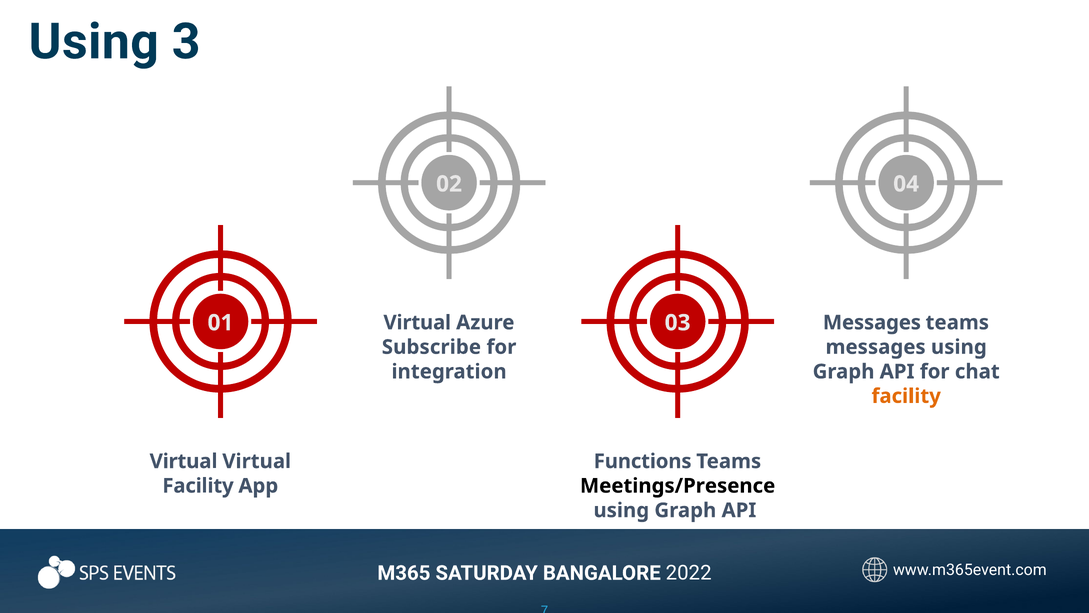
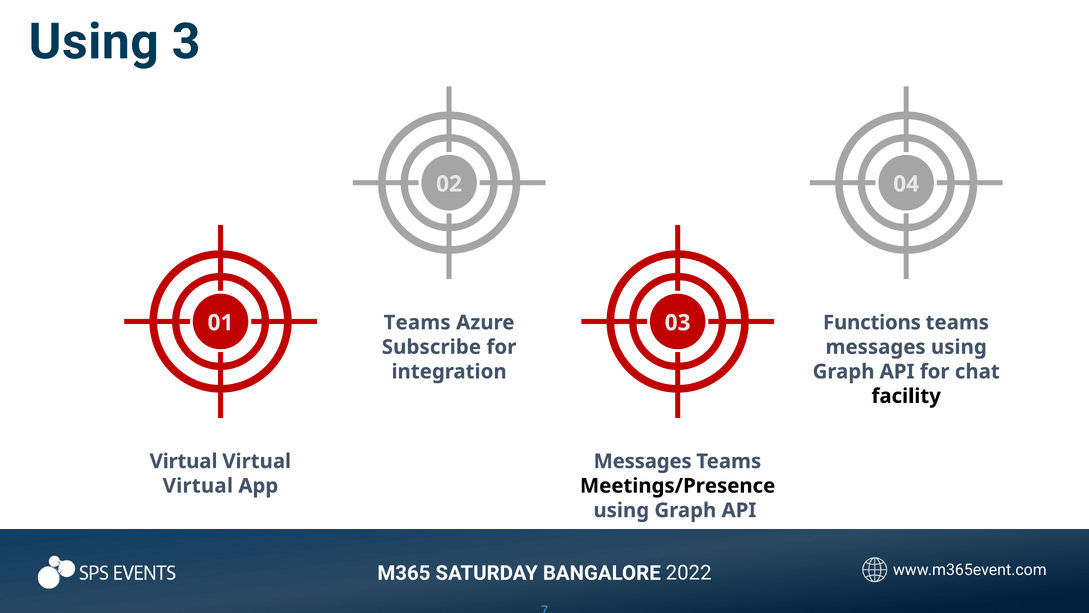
Virtual: Virtual -> Teams (417, 322)
Messages: Messages -> Functions (872, 322)
facility colour: orange -> black (906, 396)
Functions: Functions -> Messages (643, 461)
Facility: Facility -> Virtual (198, 486)
